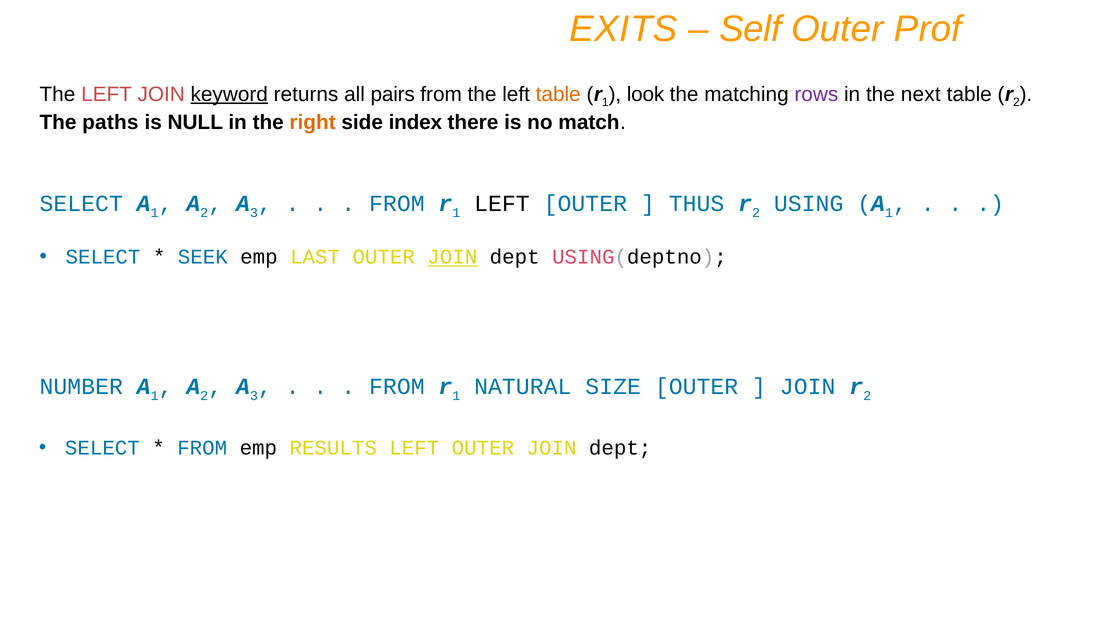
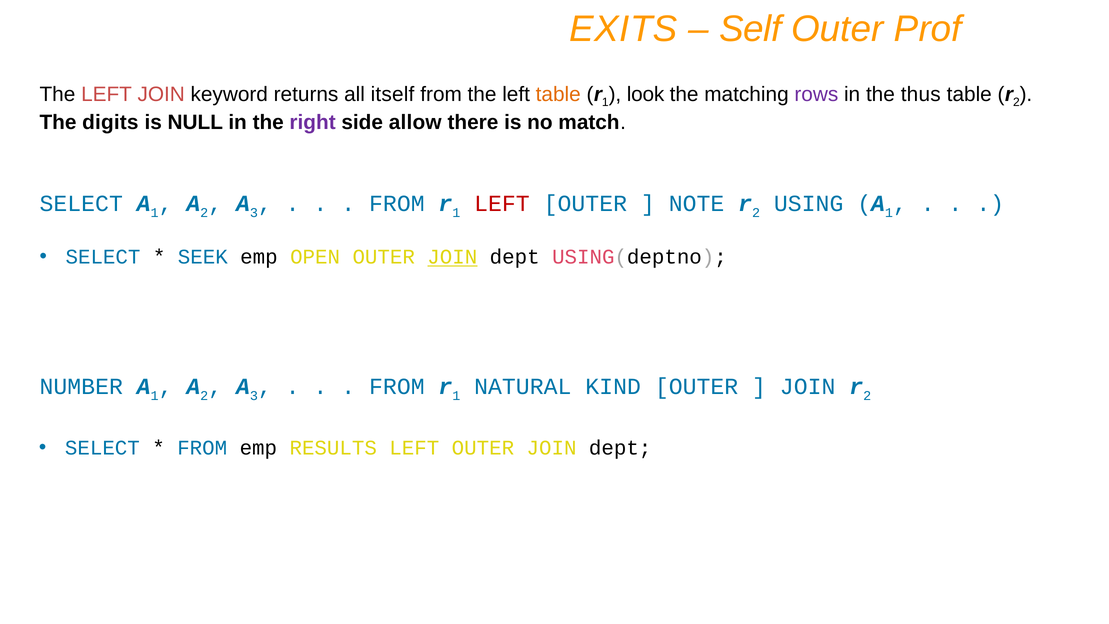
keyword underline: present -> none (229, 94)
pairs: pairs -> itself (393, 94)
next: next -> thus (921, 94)
paths: paths -> digits (110, 123)
right colour: orange -> purple (313, 123)
index: index -> allow (415, 123)
LEFT colour: black -> red (502, 204)
THUS: THUS -> NOTE (697, 204)
LAST: LAST -> OPEN (315, 257)
SIZE: SIZE -> KIND (613, 387)
